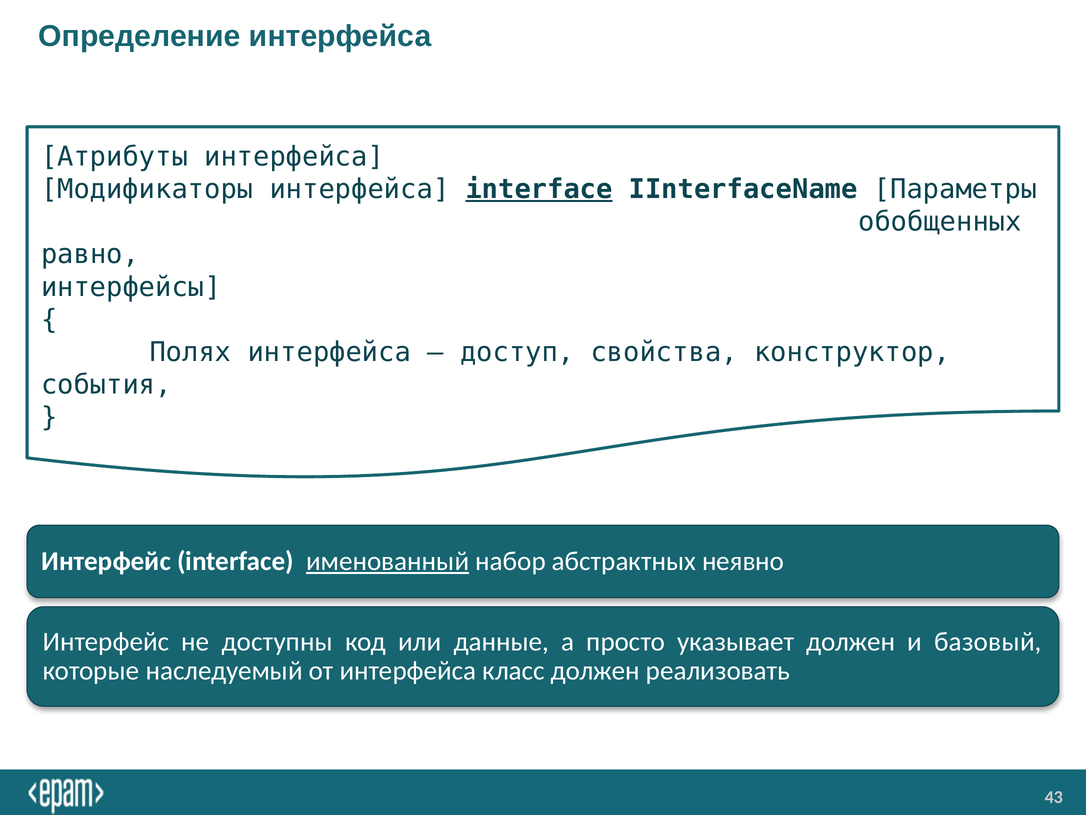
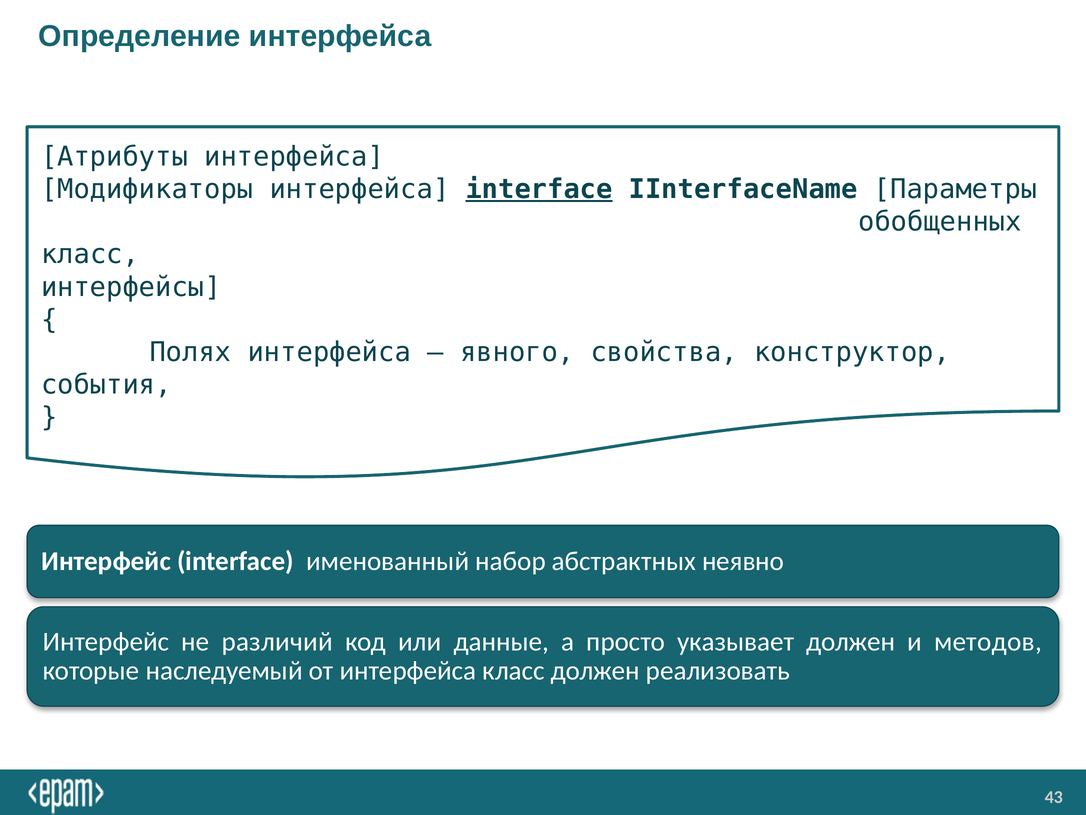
равно: равно -> класс (90, 254)
доступ: доступ -> явного (517, 352)
именованный underline: present -> none (388, 561)
доступны: доступны -> различий (277, 641)
базовый: базовый -> методов (988, 641)
